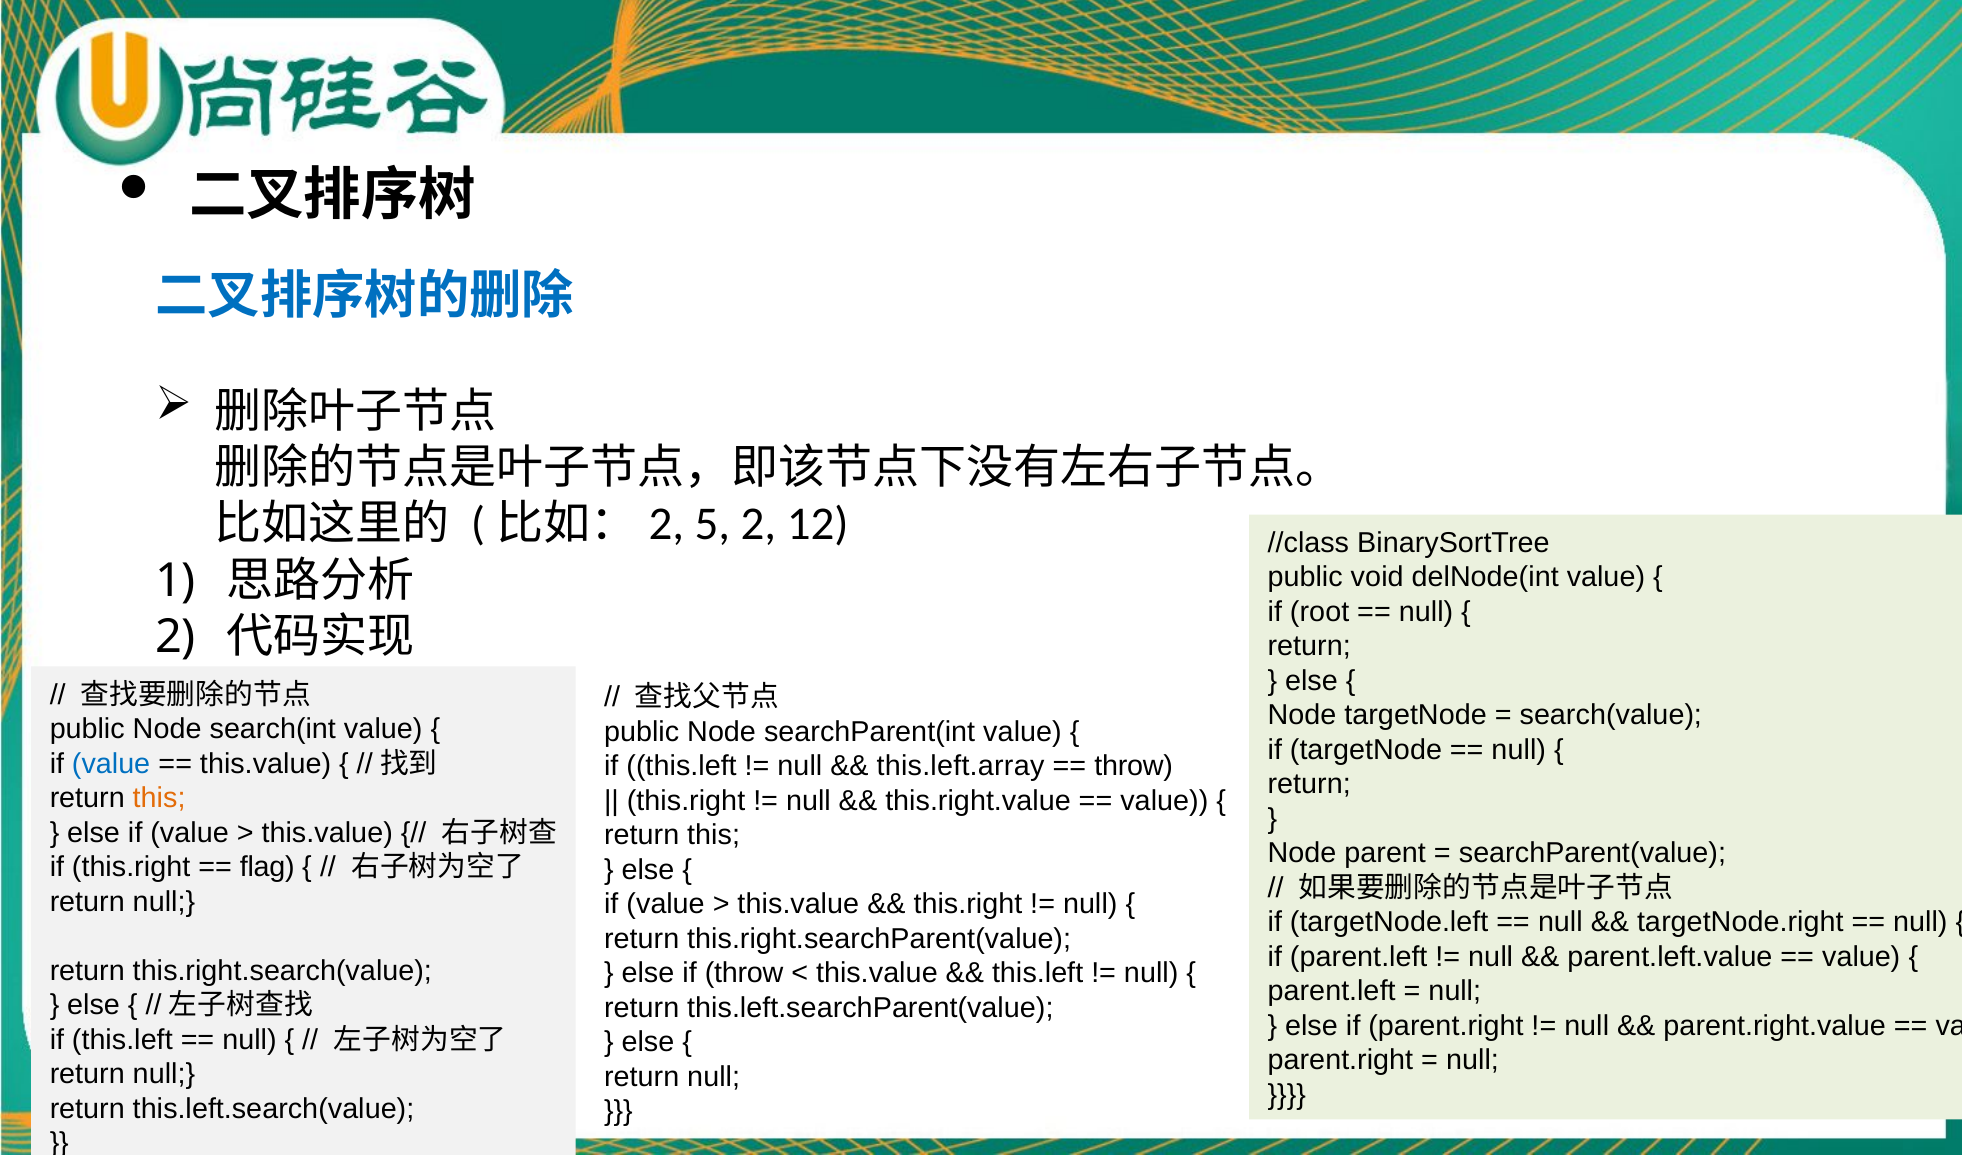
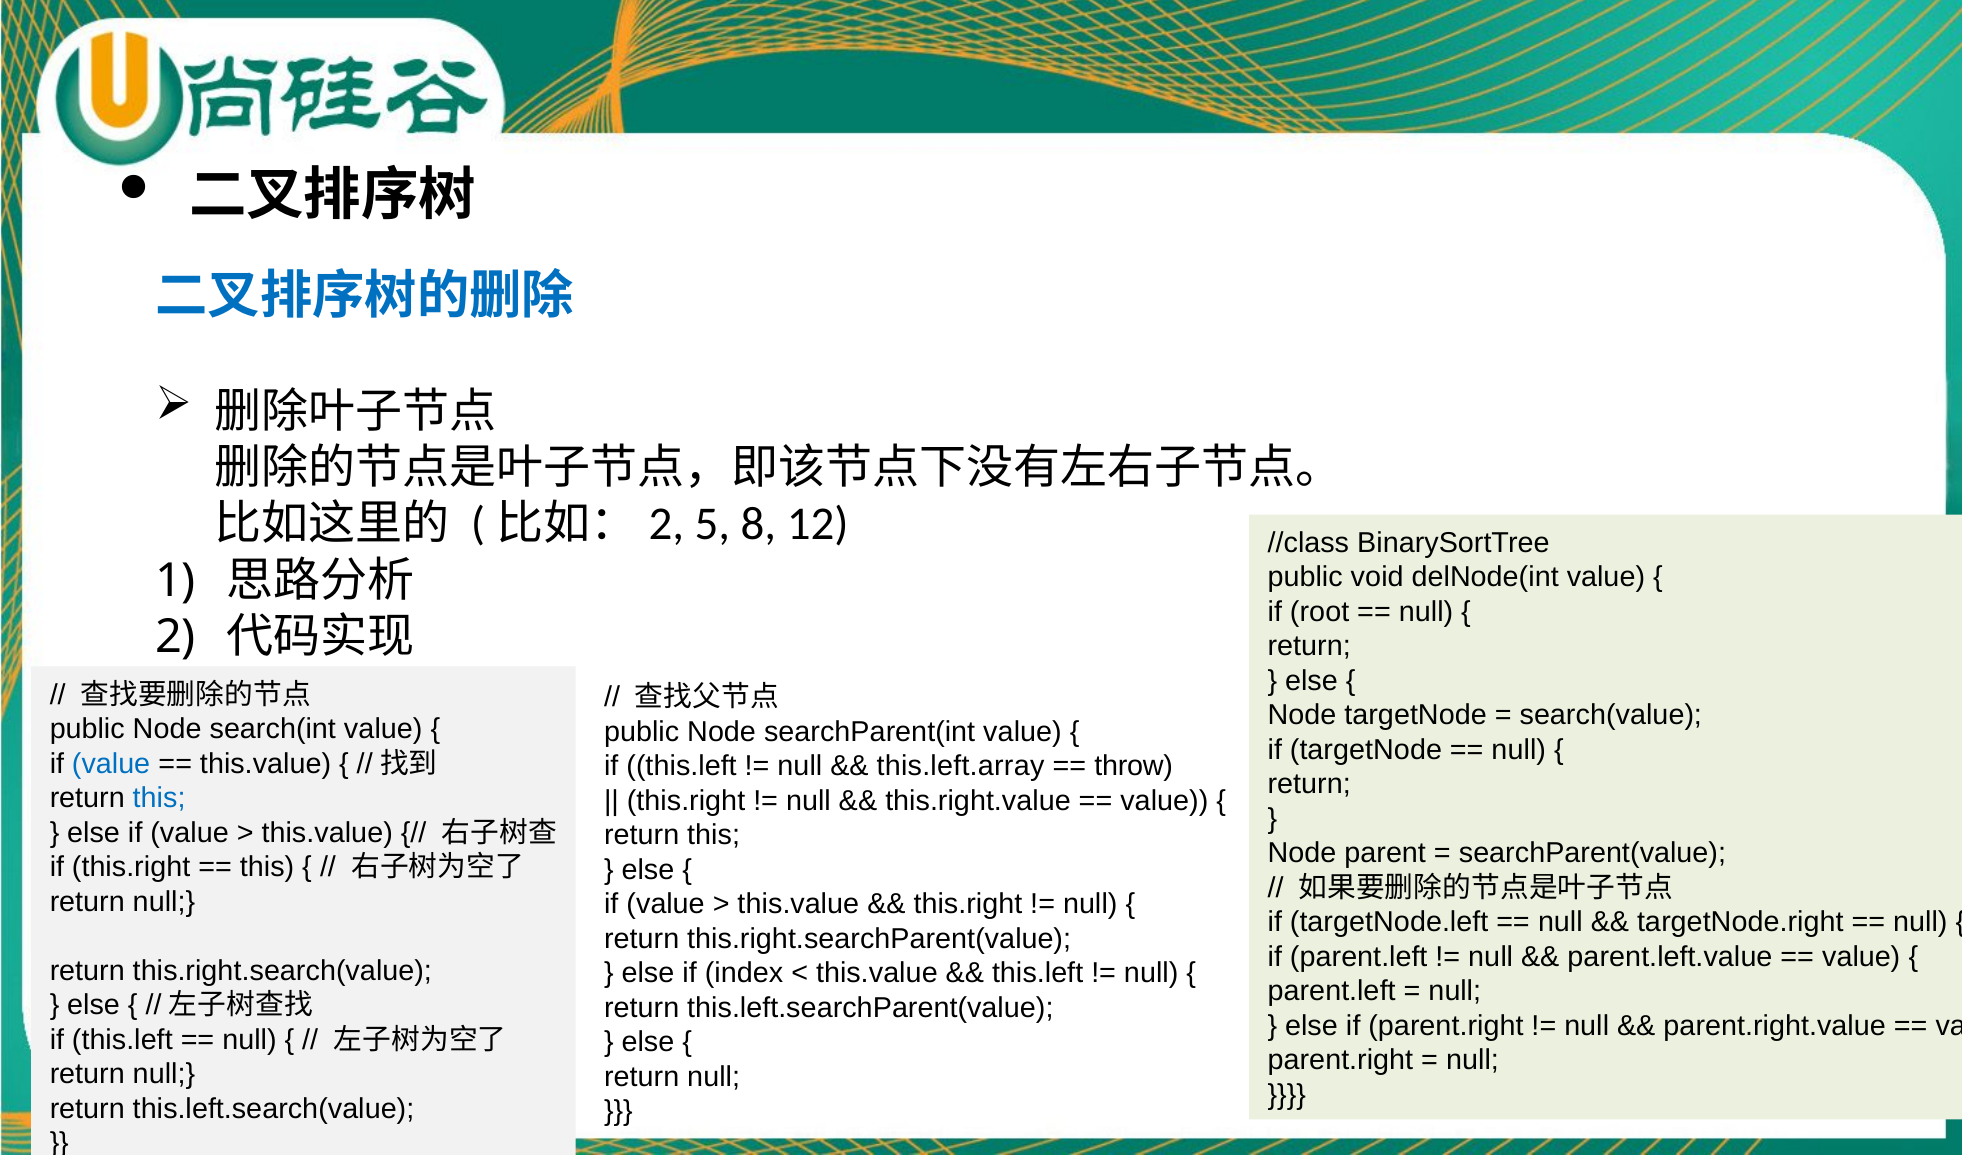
5 2: 2 -> 8 (758, 524)
this colour: orange -> blue (159, 798)
flag: flag -> this (267, 867)
if throw: throw -> index (744, 973)
